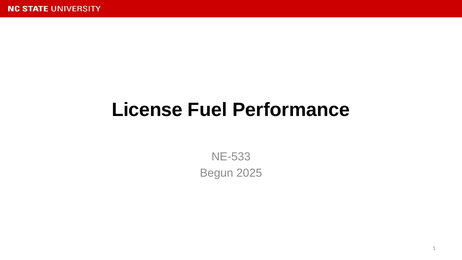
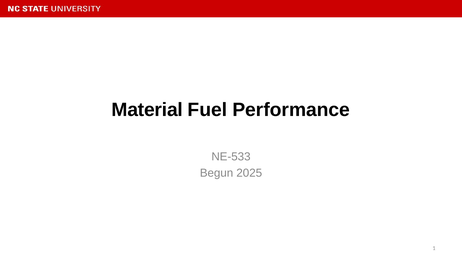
License: License -> Material (147, 110)
